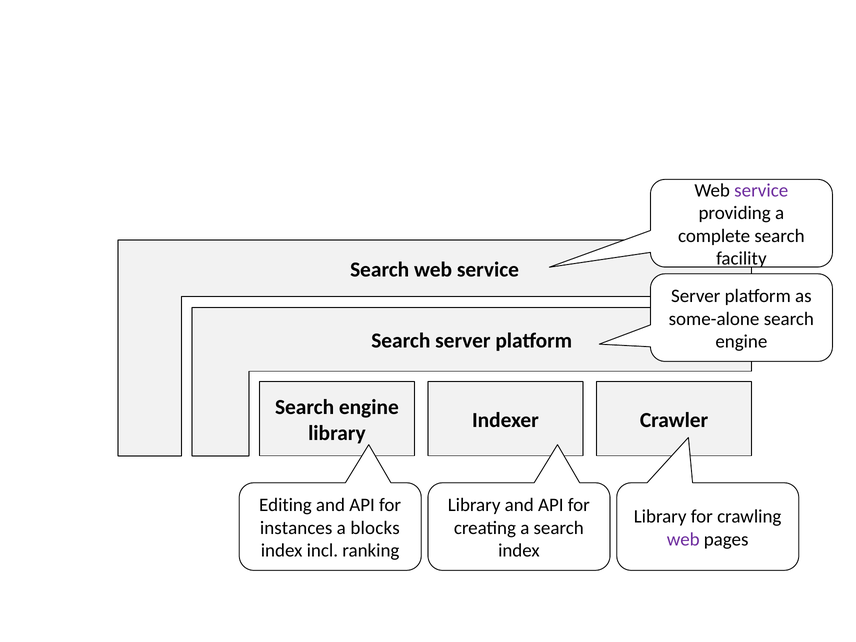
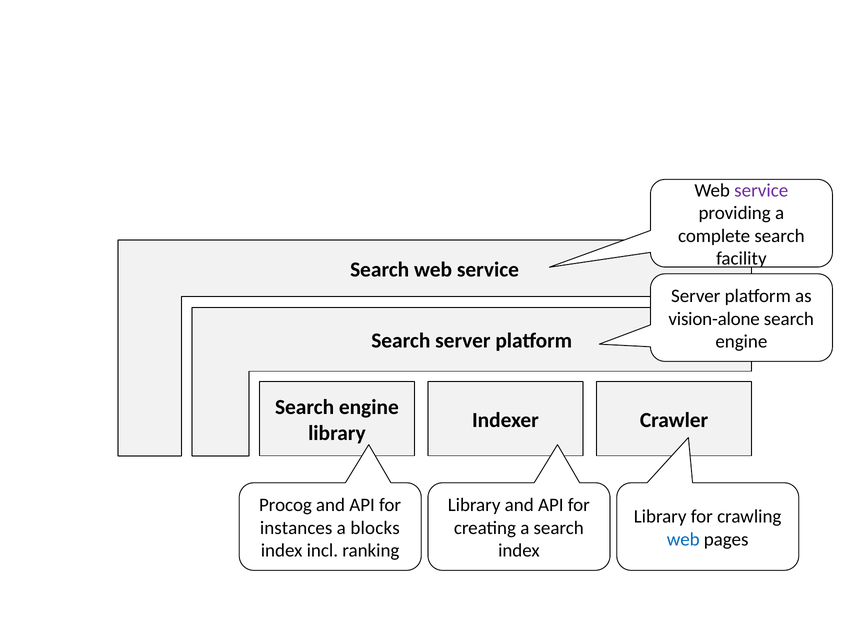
some-alone: some-alone -> vision-alone (714, 319)
Editing: Editing -> Procog (285, 505)
web colour: purple -> blue (683, 539)
